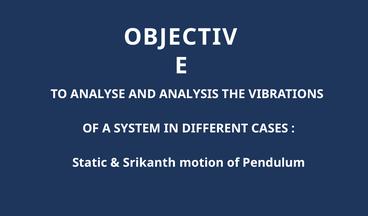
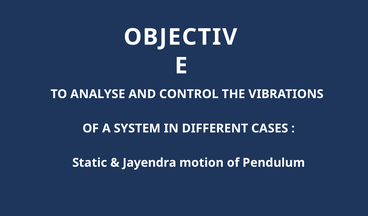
ANALYSIS: ANALYSIS -> CONTROL (189, 94)
Srikanth: Srikanth -> Jayendra (149, 163)
